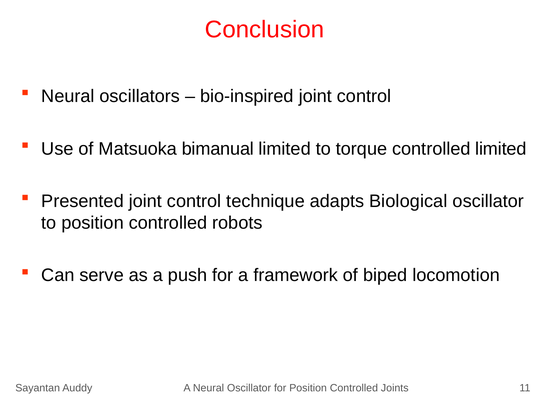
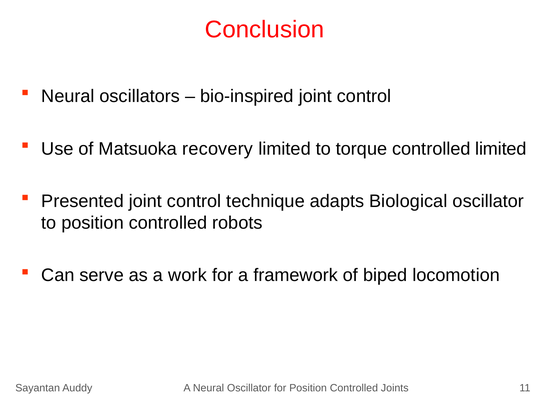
bimanual: bimanual -> recovery (218, 149)
push: push -> work (188, 276)
